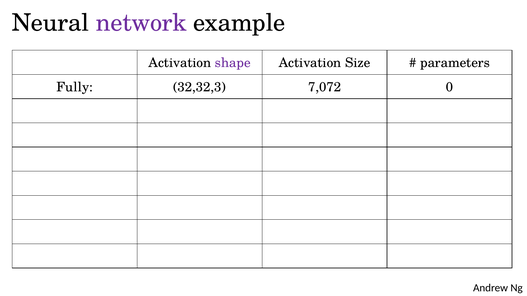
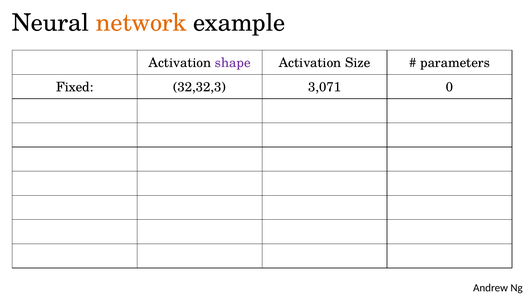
network colour: purple -> orange (141, 23)
Fully: Fully -> Fixed (75, 87)
7,072: 7,072 -> 3,071 (325, 87)
